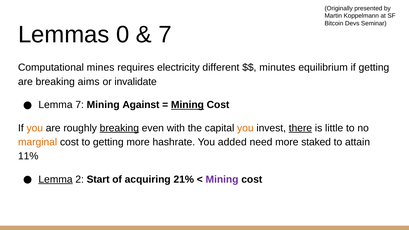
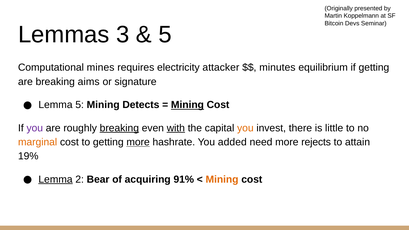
0: 0 -> 3 (123, 35)
7: 7 -> 5 (165, 35)
different: different -> attacker (221, 68)
invalidate: invalidate -> signature (136, 82)
Lemma 7: 7 -> 5 (80, 105)
Against: Against -> Detects (141, 105)
you colour: orange -> purple (35, 128)
with underline: none -> present (176, 128)
there underline: present -> none (300, 128)
more underline: none -> present (138, 142)
staked: staked -> rejects (316, 142)
11%: 11% -> 19% (28, 156)
Start: Start -> Bear (98, 179)
21%: 21% -> 91% (184, 179)
Mining colour: purple -> orange (222, 179)
